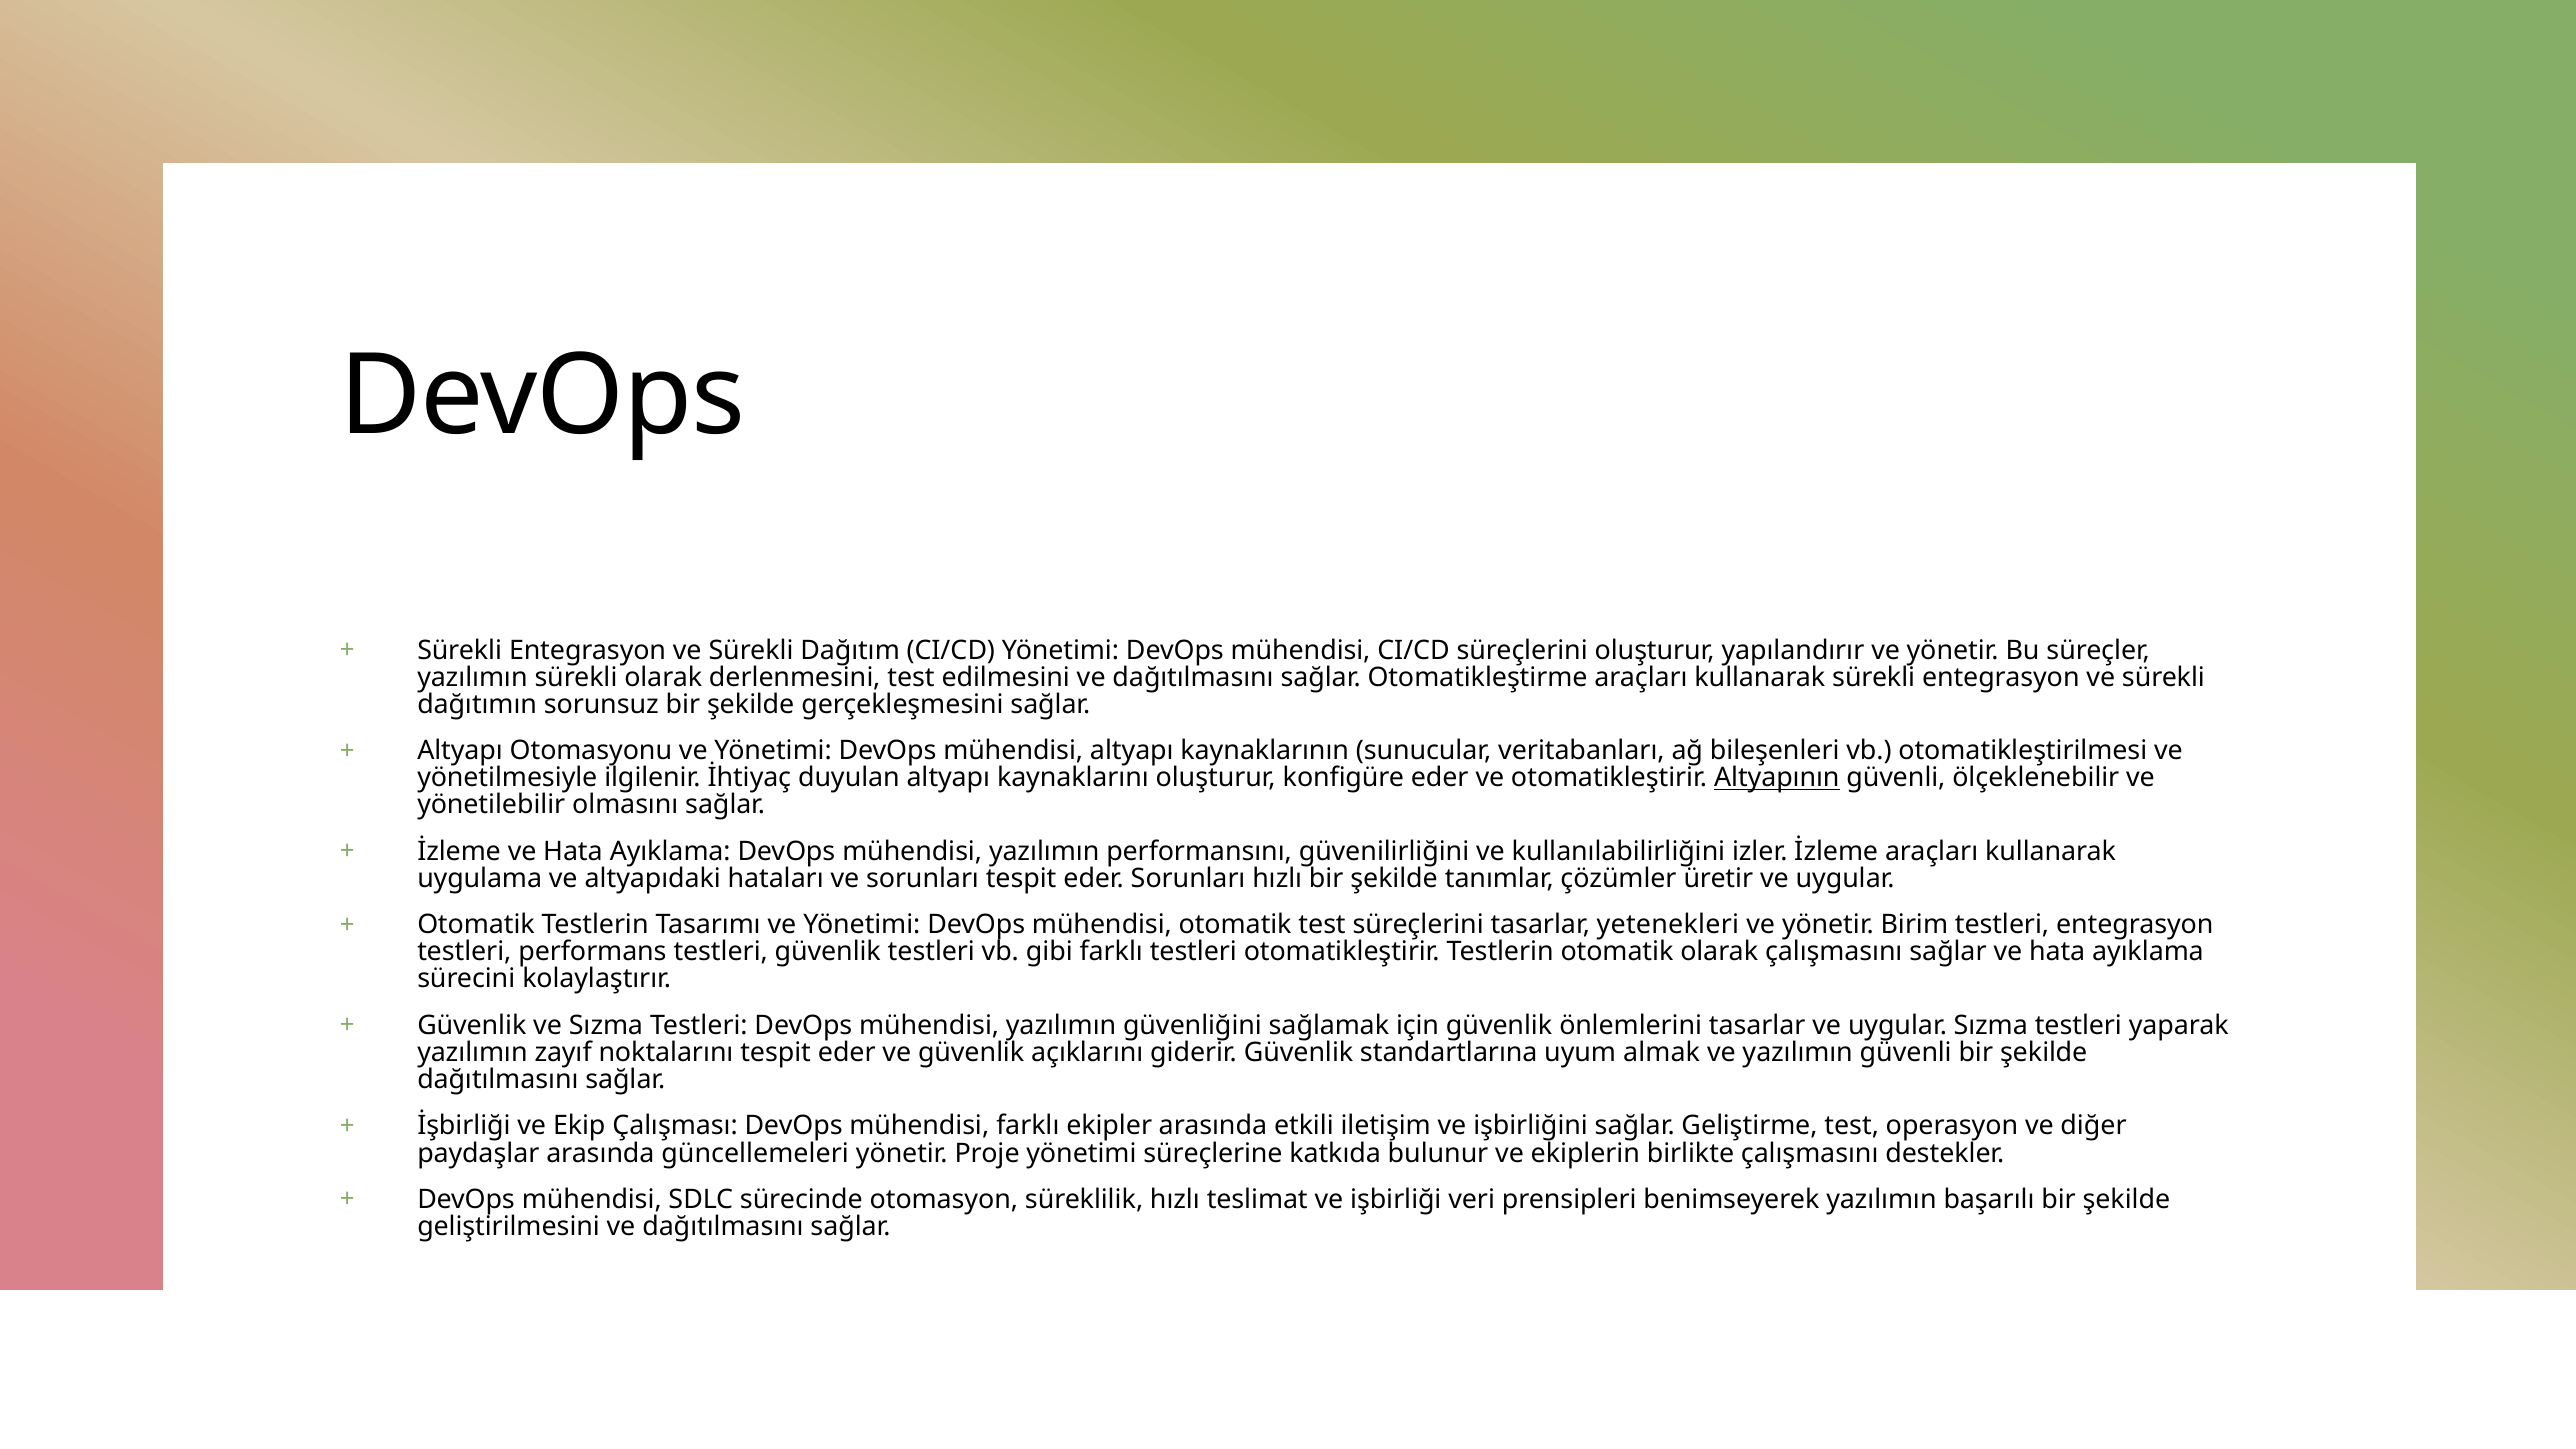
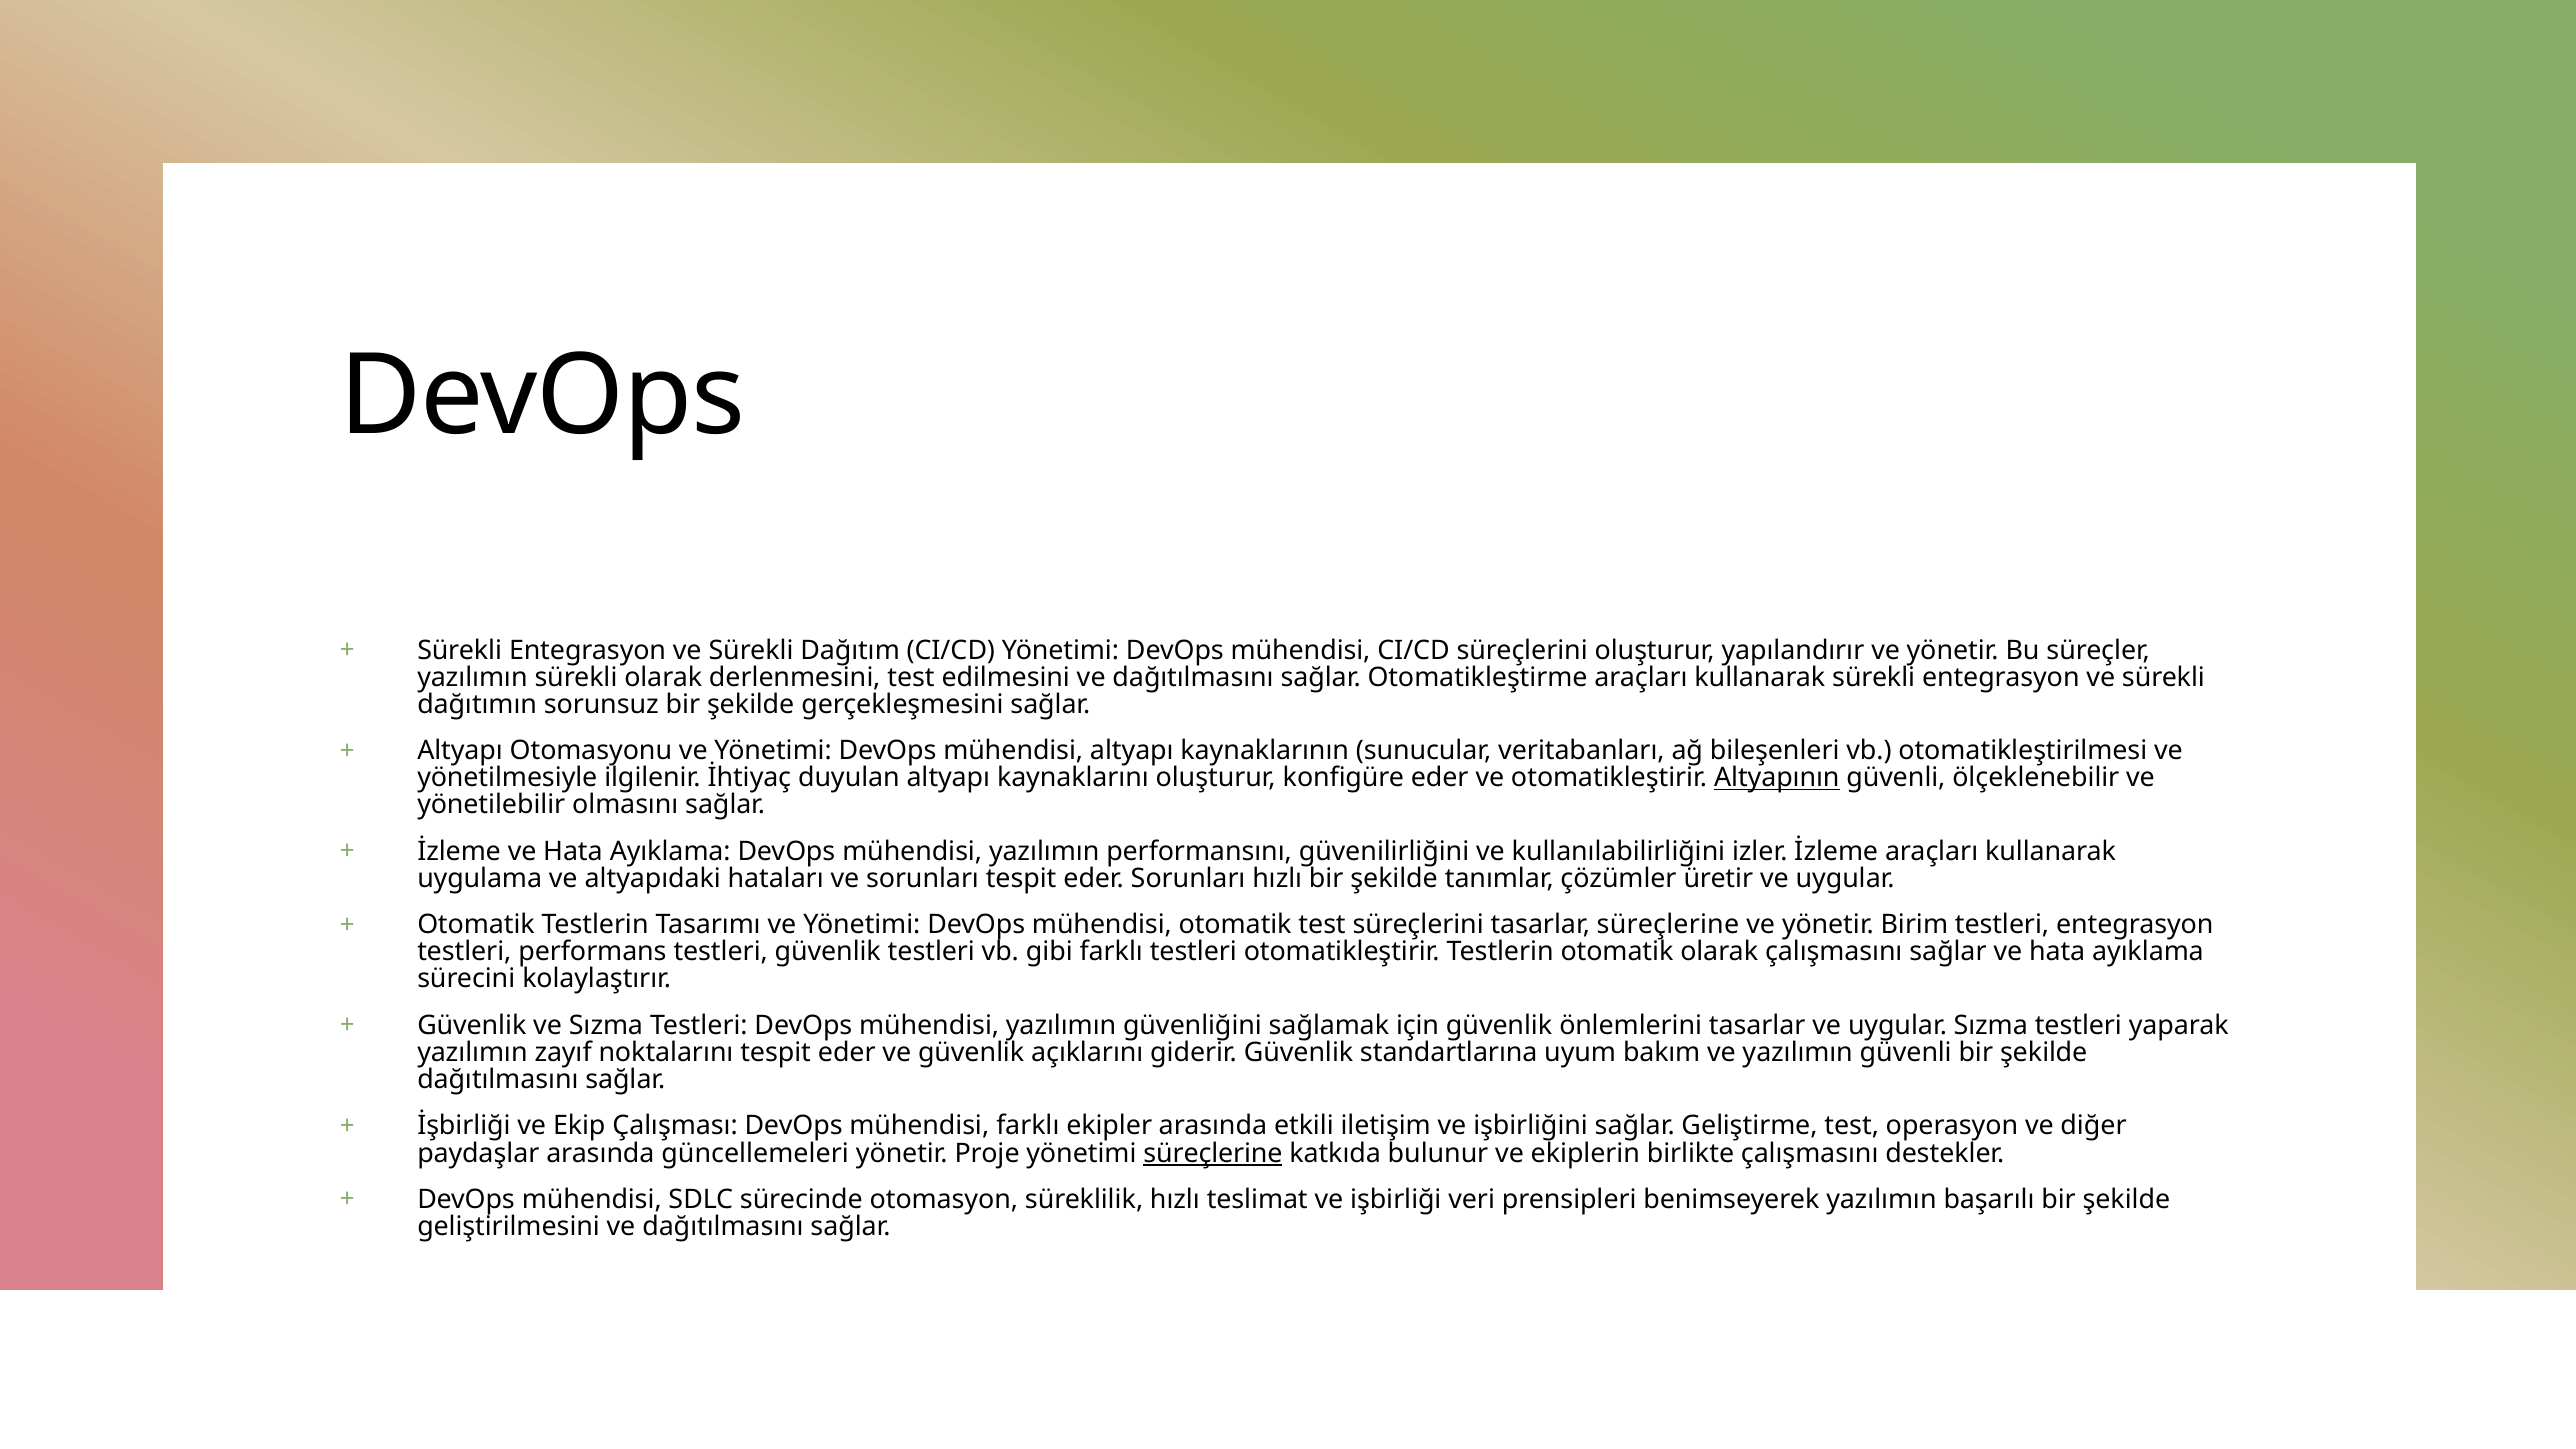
tasarlar yetenekleri: yetenekleri -> süreçlerine (1668, 925)
almak: almak -> bakım (1662, 1053)
süreçlerine underline: none -> present (1213, 1153)
